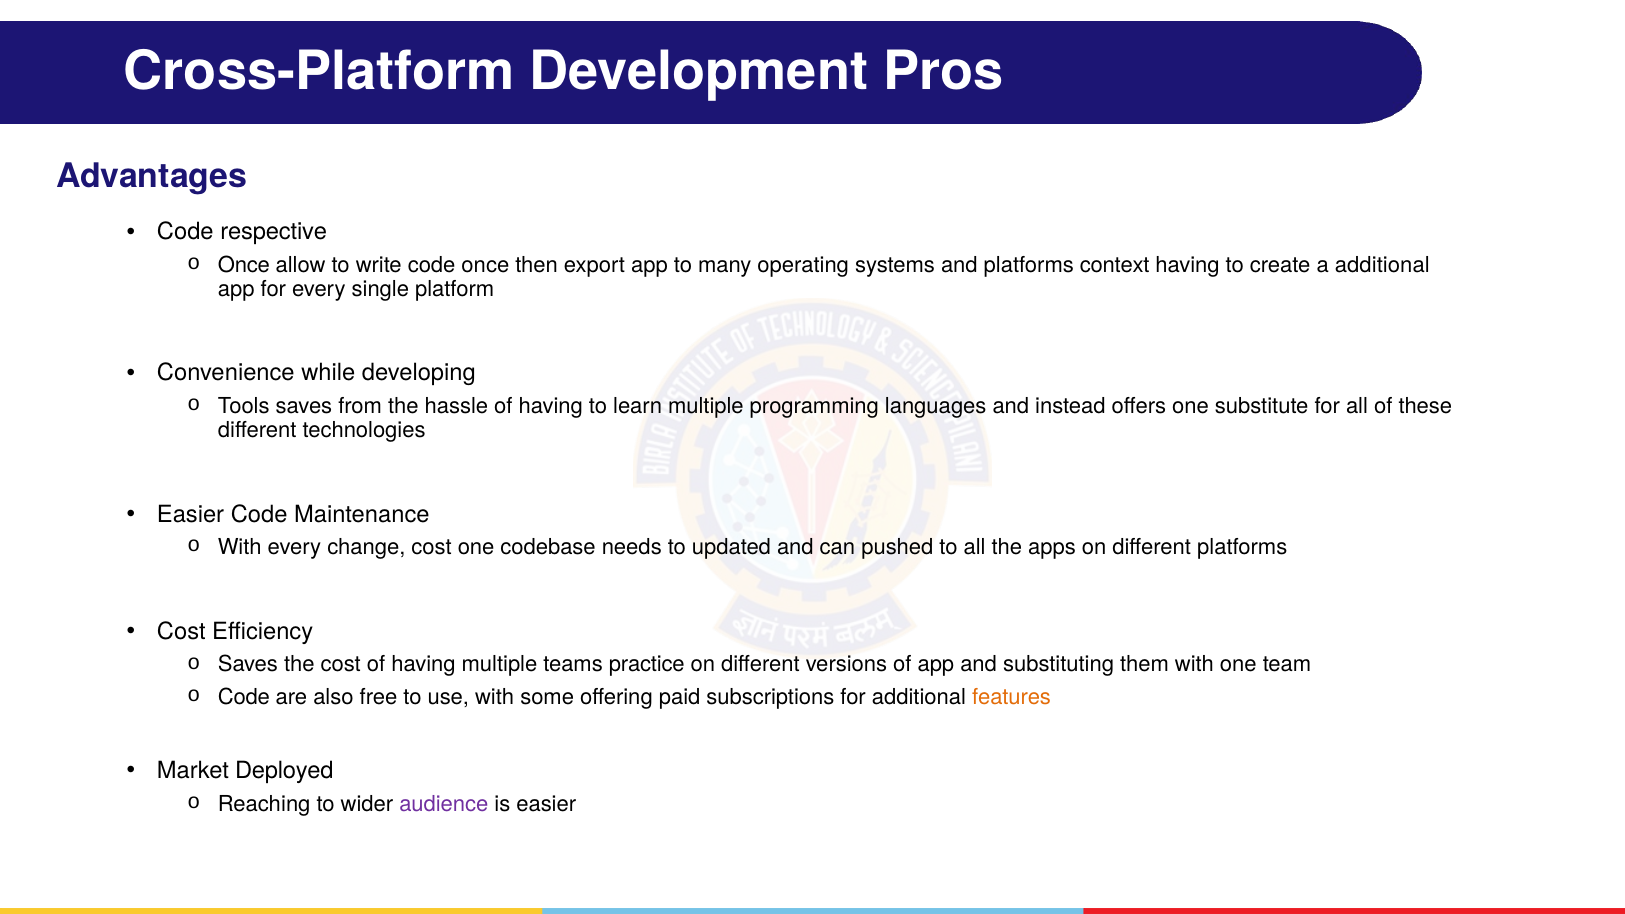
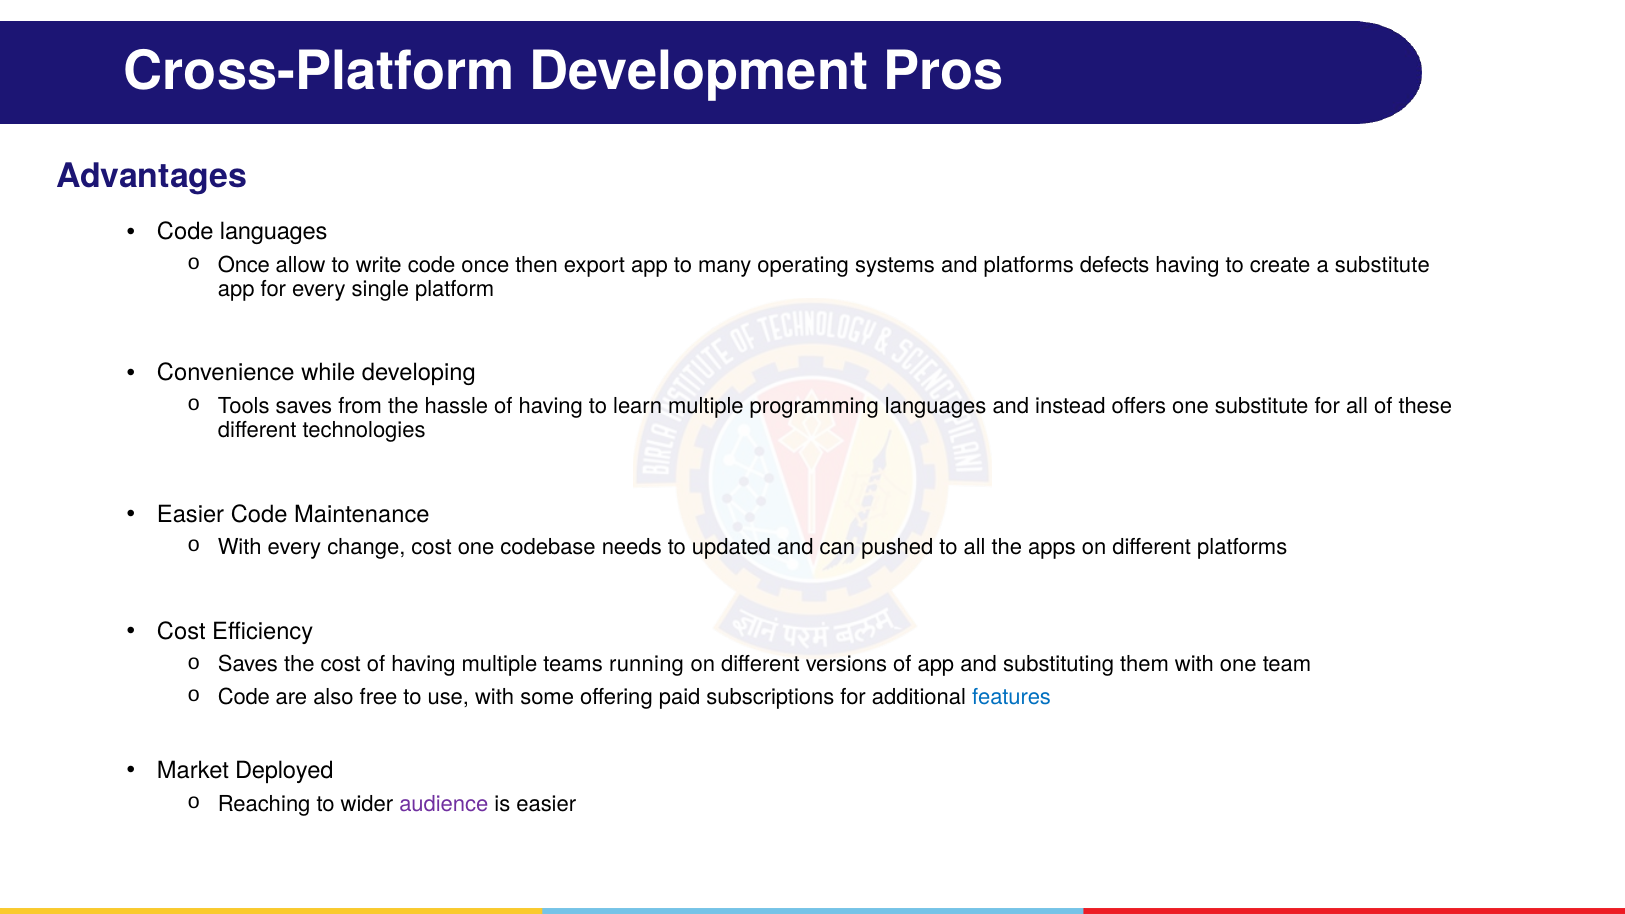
Code respective: respective -> languages (274, 232)
context: context -> defects (1115, 265)
a additional: additional -> substitute (1382, 265)
practice: practice -> running (647, 665)
features colour: orange -> blue (1012, 697)
